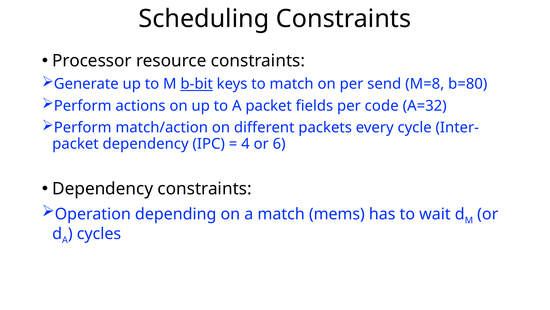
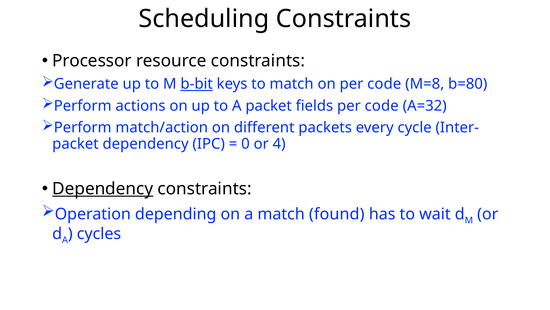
on per send: send -> code (384, 84)
4: 4 -> 0 (245, 144)
6: 6 -> 4 (279, 144)
Dependency underline: none -> present (103, 188)
mems: mems -> found (337, 214)
